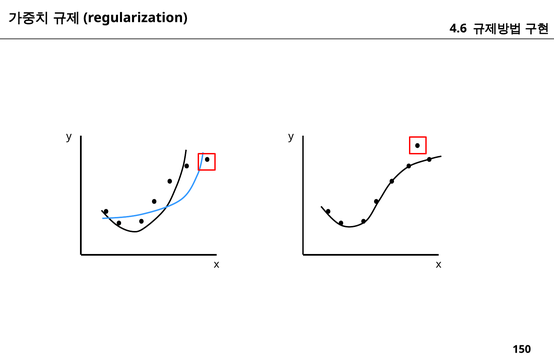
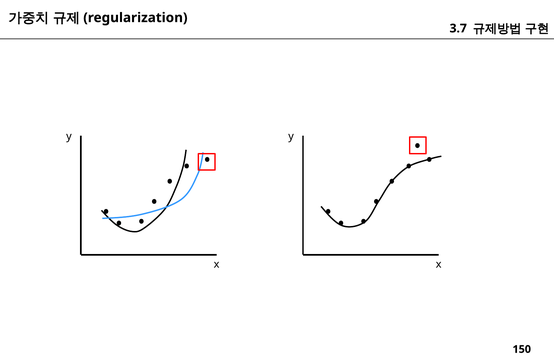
4.6: 4.6 -> 3.7 (458, 28)
